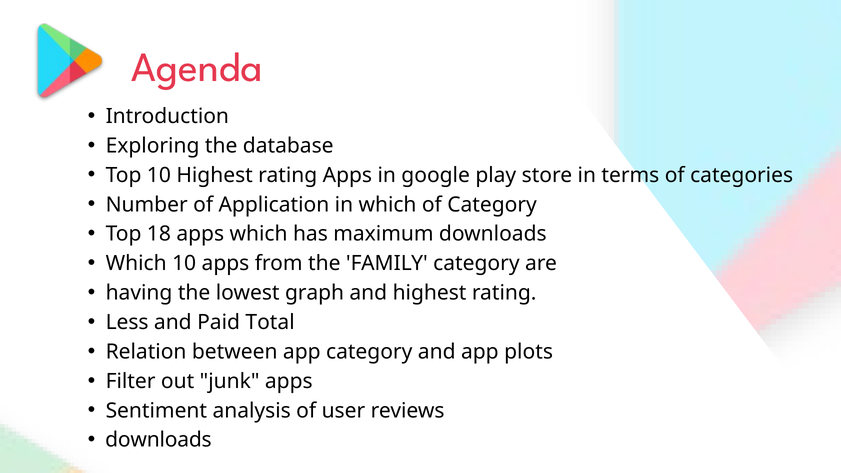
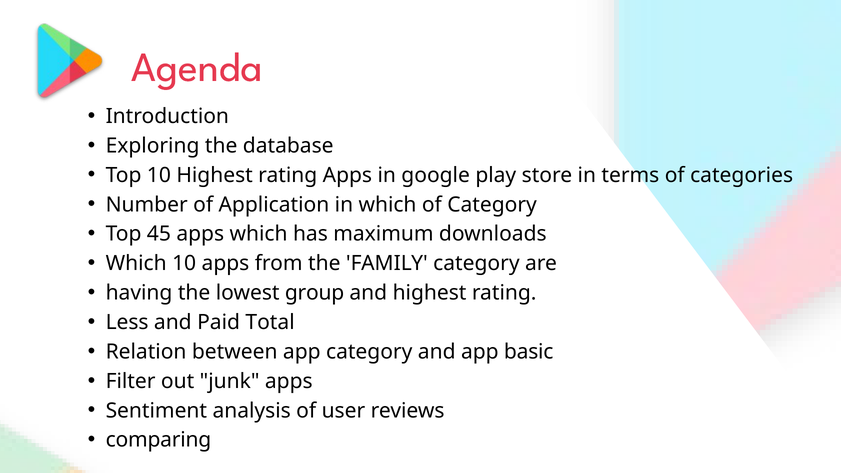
18: 18 -> 45 (159, 234)
graph: graph -> group (315, 293)
plots: plots -> basic (529, 352)
downloads: downloads -> comparing (158, 440)
